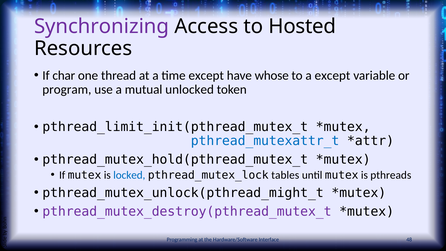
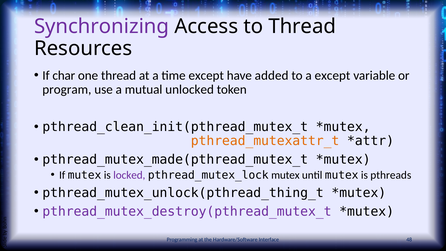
to Hosted: Hosted -> Thread (302, 26)
whose: whose -> added (272, 75)
pthread_limit_init(pthread_mutex_t: pthread_limit_init(pthread_mutex_t -> pthread_clean_init(pthread_mutex_t (175, 127)
pthread_mutexattr_t colour: blue -> orange (265, 141)
pthread_mutex_hold(pthread_mutex_t: pthread_mutex_hold(pthread_mutex_t -> pthread_mutex_made(pthread_mutex_t (175, 160)
locked colour: blue -> purple (129, 175)
pthread_mutex_lock tables: tables -> mutex (285, 175)
pthread_mutex_unlock(pthread_might_t: pthread_mutex_unlock(pthread_might_t -> pthread_mutex_unlock(pthread_thing_t (183, 193)
